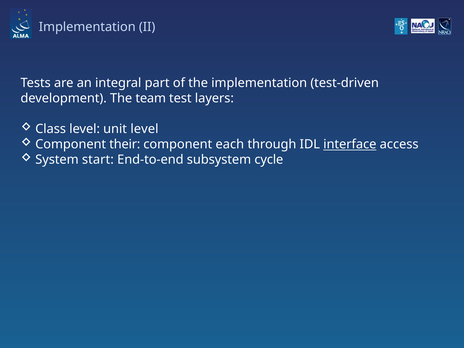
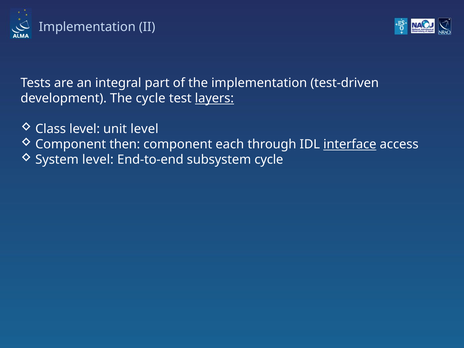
The team: team -> cycle (151, 98)
layers underline: none -> present (214, 98)
their: their -> then (125, 144)
System start: start -> level (98, 160)
